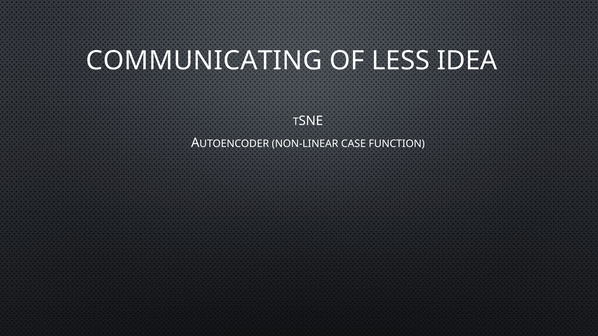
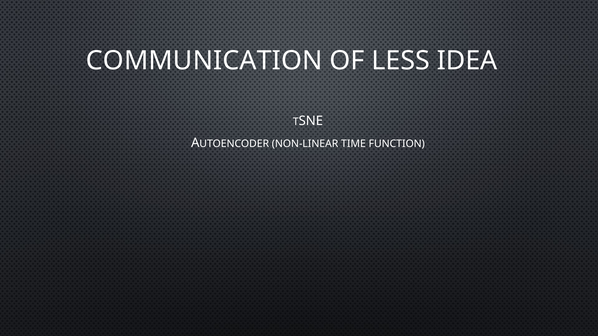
COMMUNICATING: COMMUNICATING -> COMMUNICATION (204, 61)
CASE: CASE -> TIME (353, 144)
